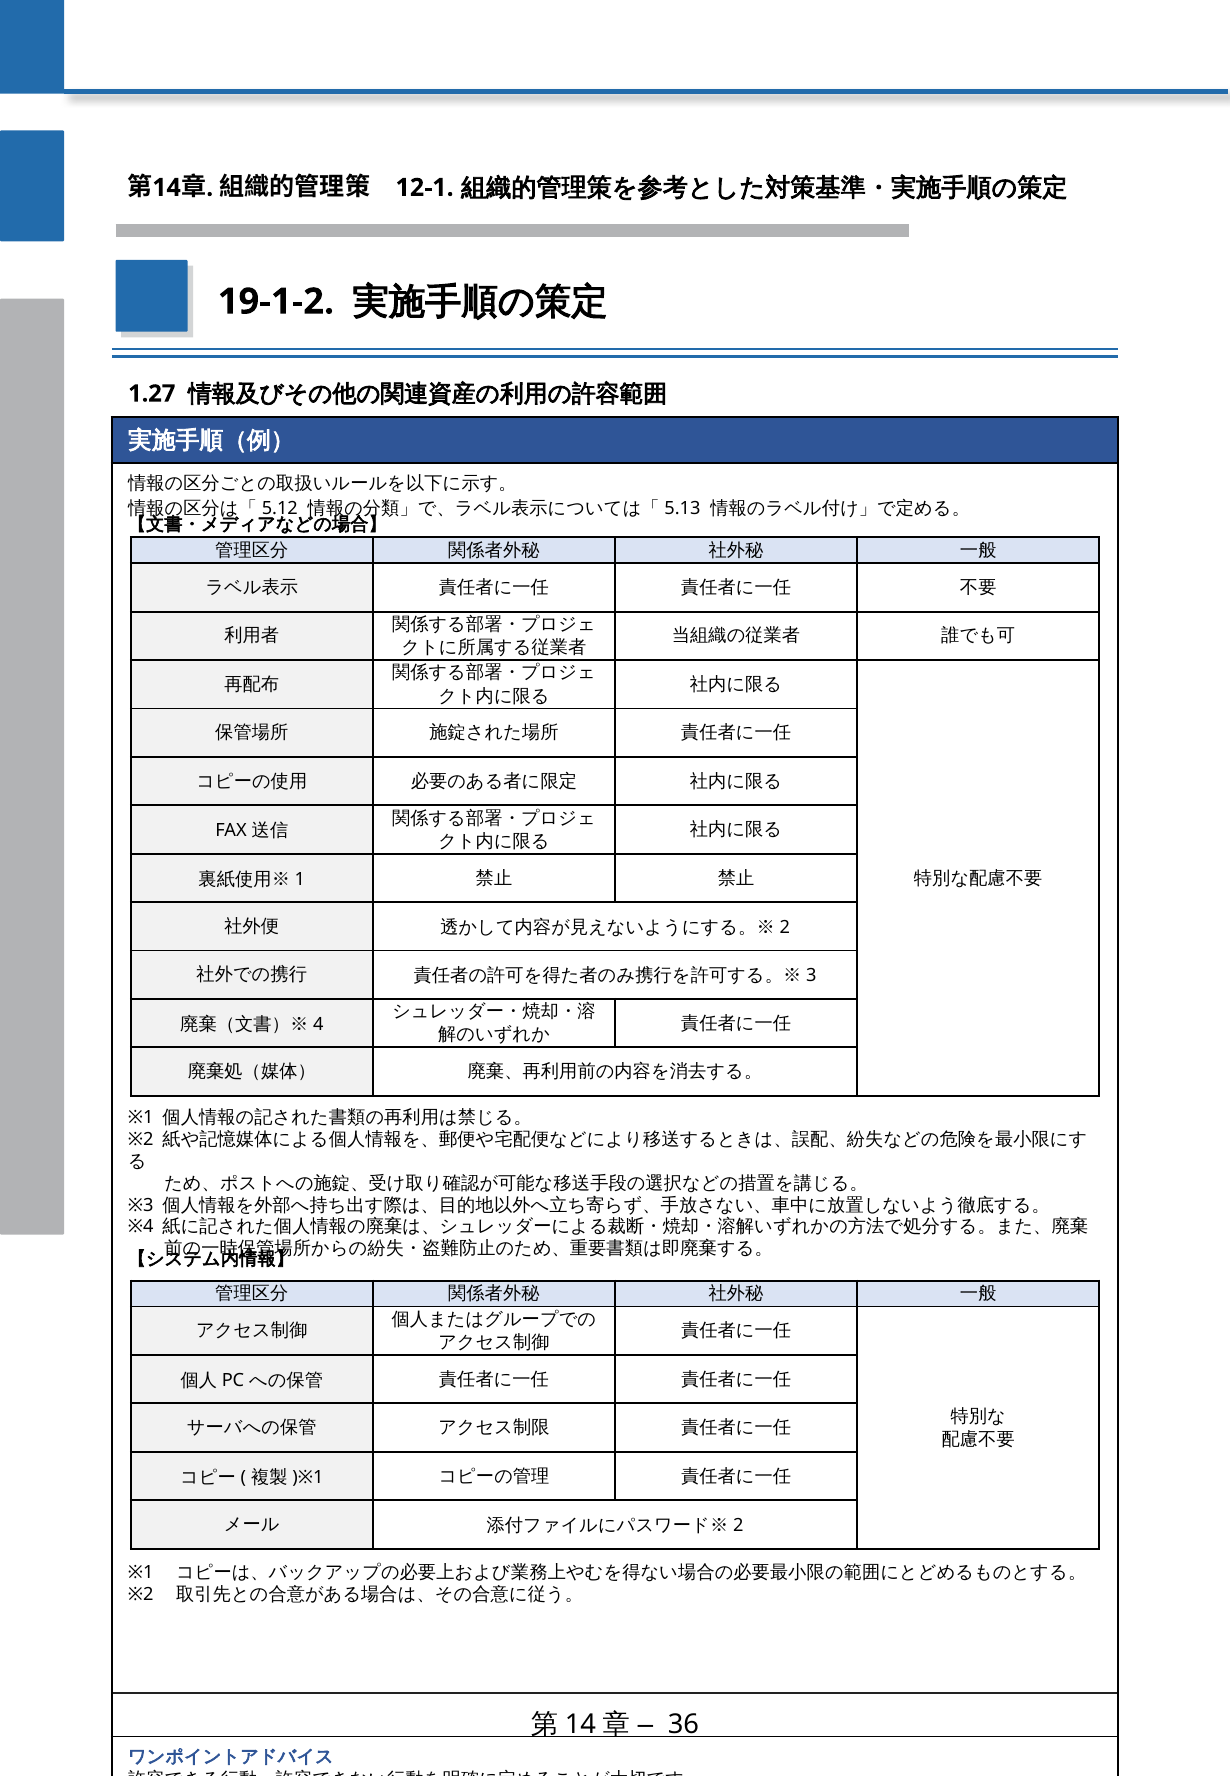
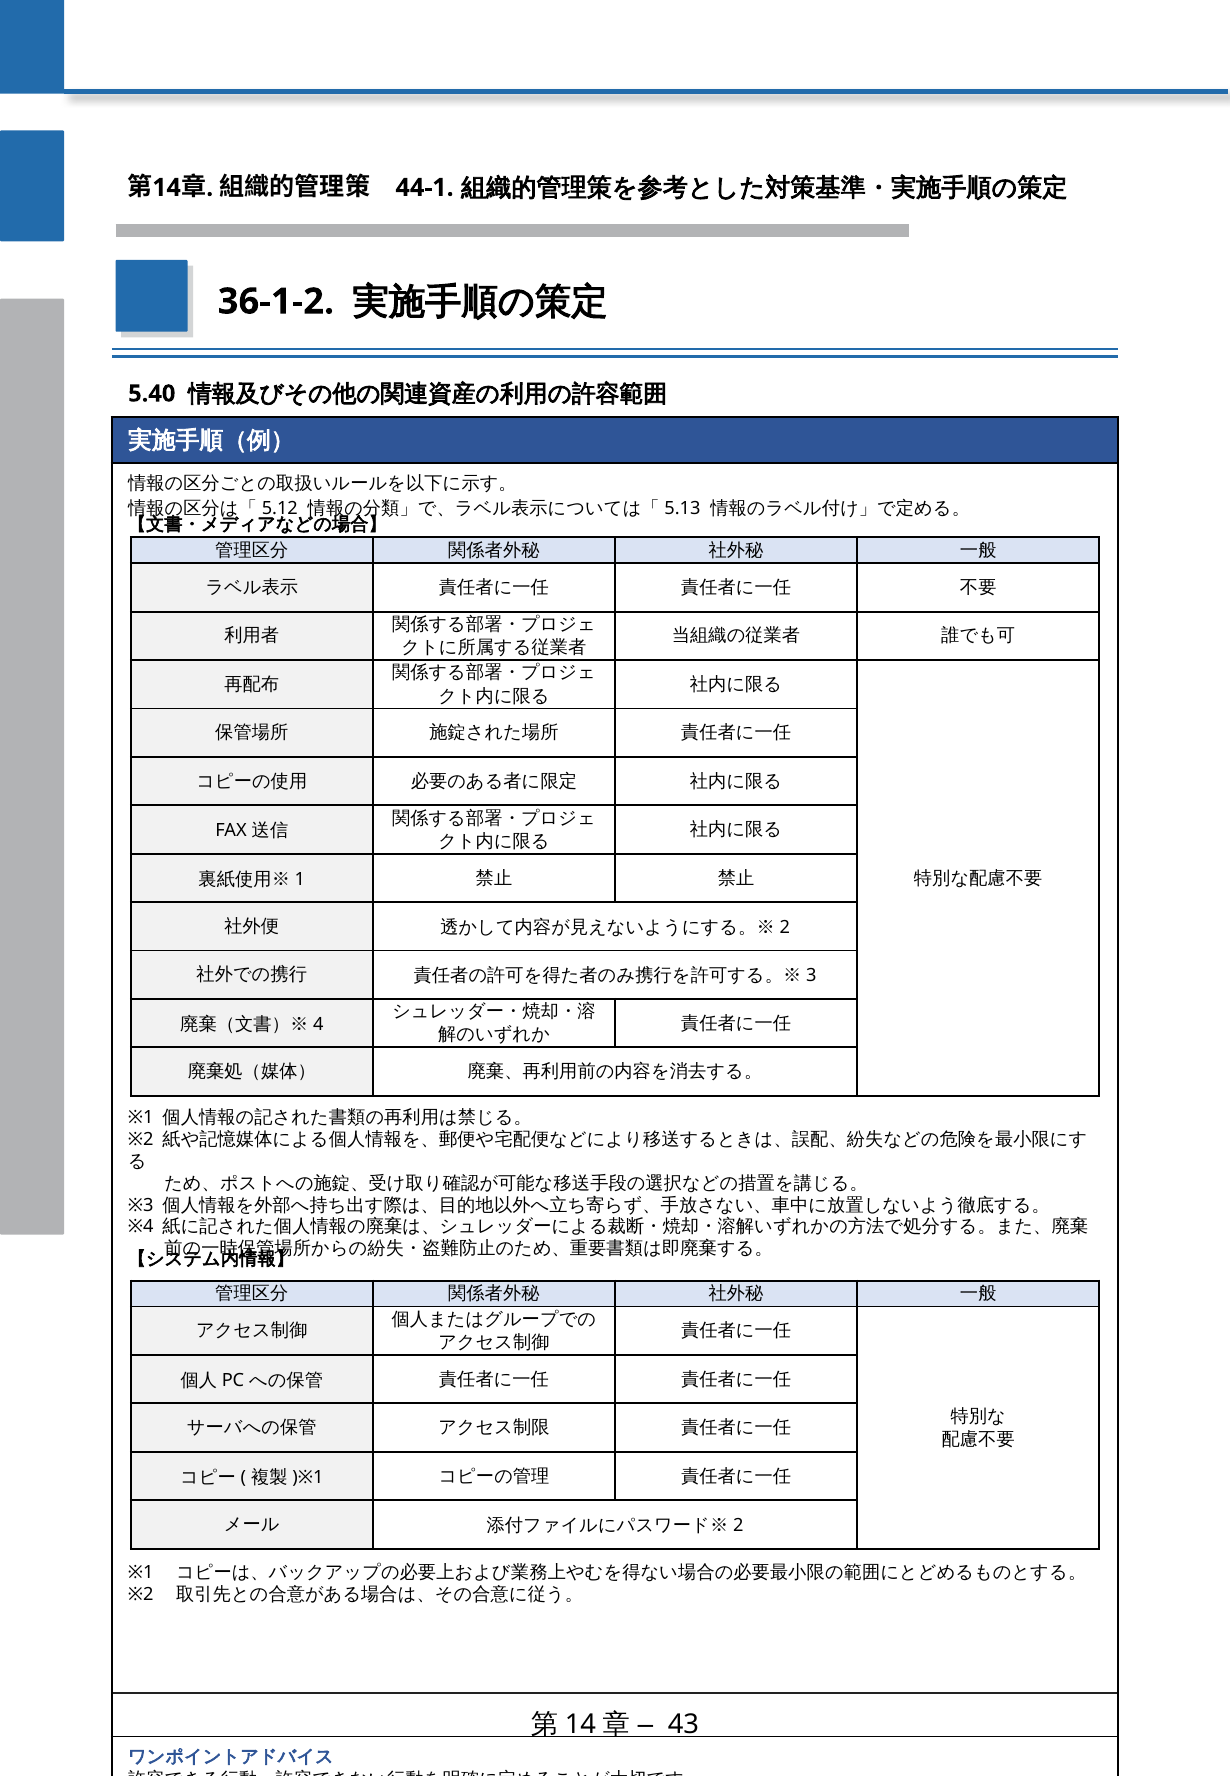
12-1: 12-1 -> 44-1 (425, 188)
19-1-2: 19-1-2 -> 36-1-2 (276, 302)
1.27: 1.27 -> 5.40 (152, 394)
36: 36 -> 43 (683, 1725)
